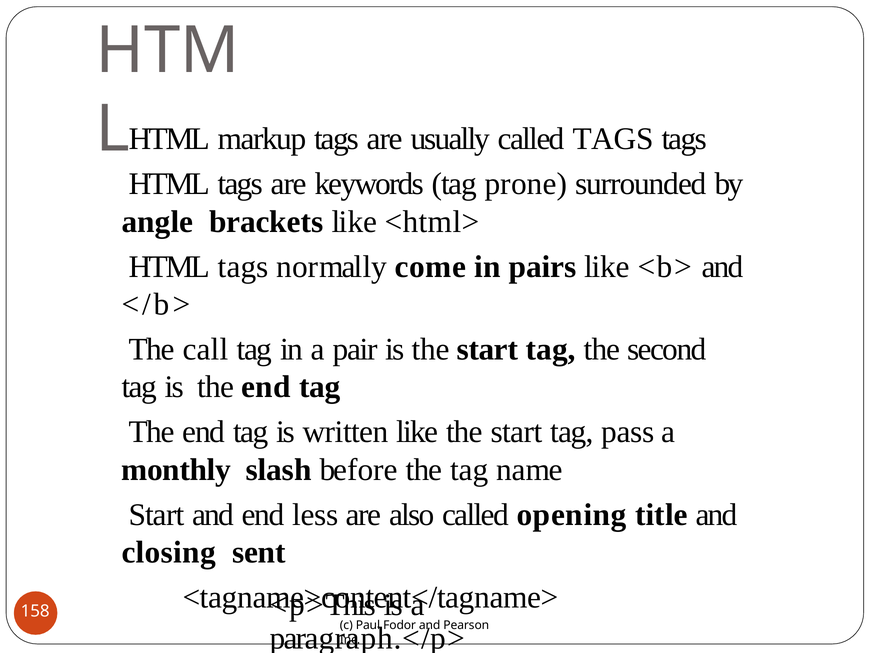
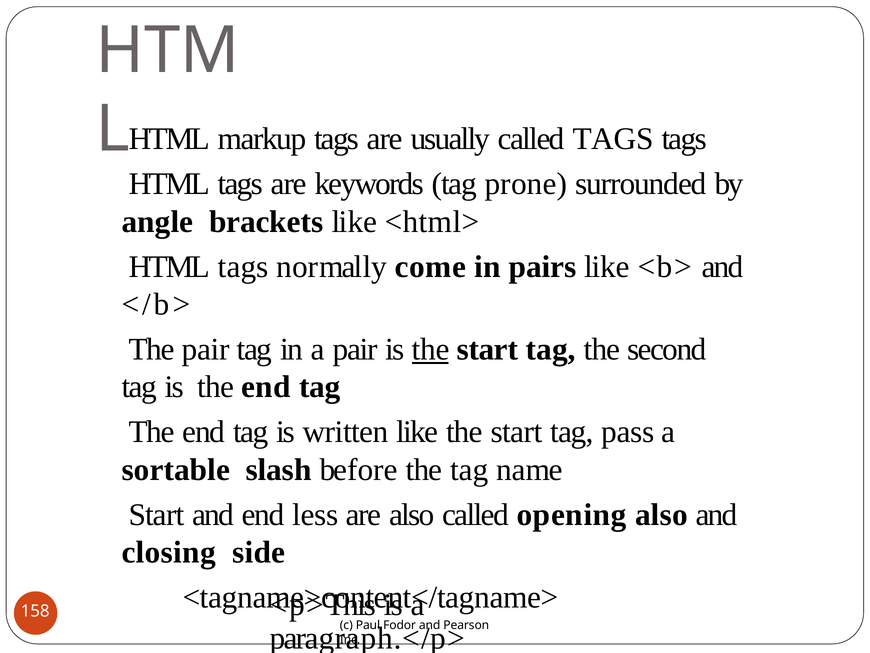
call: call -> pair (206, 349)
the underline: none -> present (431, 349)
monthly: monthly -> sortable (176, 469)
opening title: title -> also (661, 514)
sent: sent -> side (259, 552)
